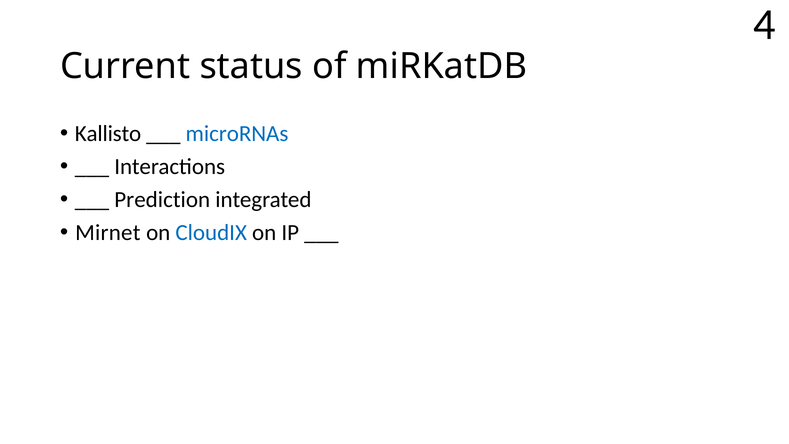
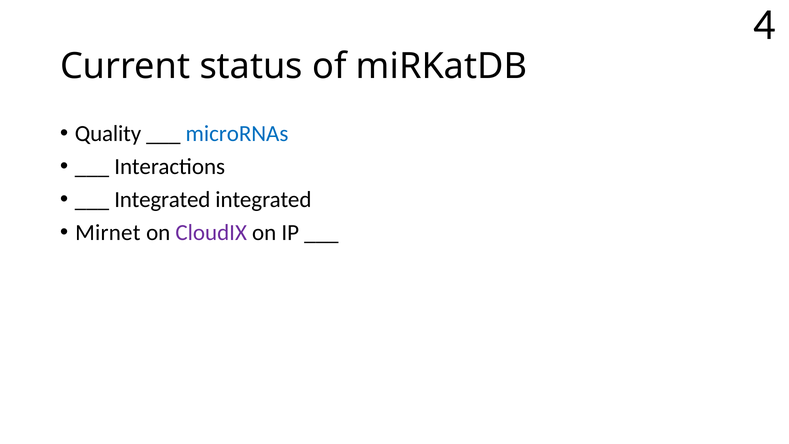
Kallisto: Kallisto -> Quality (108, 133)
Prediction: Prediction -> Integrated (162, 200)
CloudIX colour: blue -> purple (211, 233)
